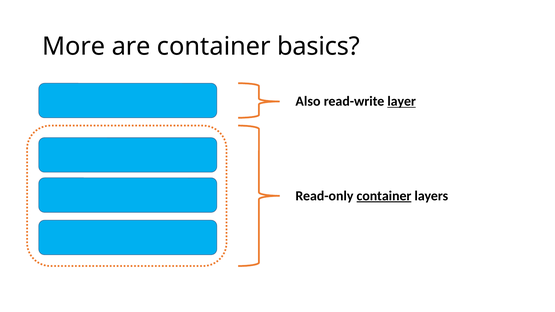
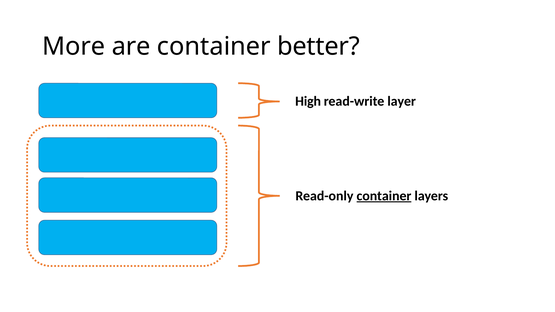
basics: basics -> better (318, 47)
Also: Also -> High (308, 101)
layer underline: present -> none (402, 101)
